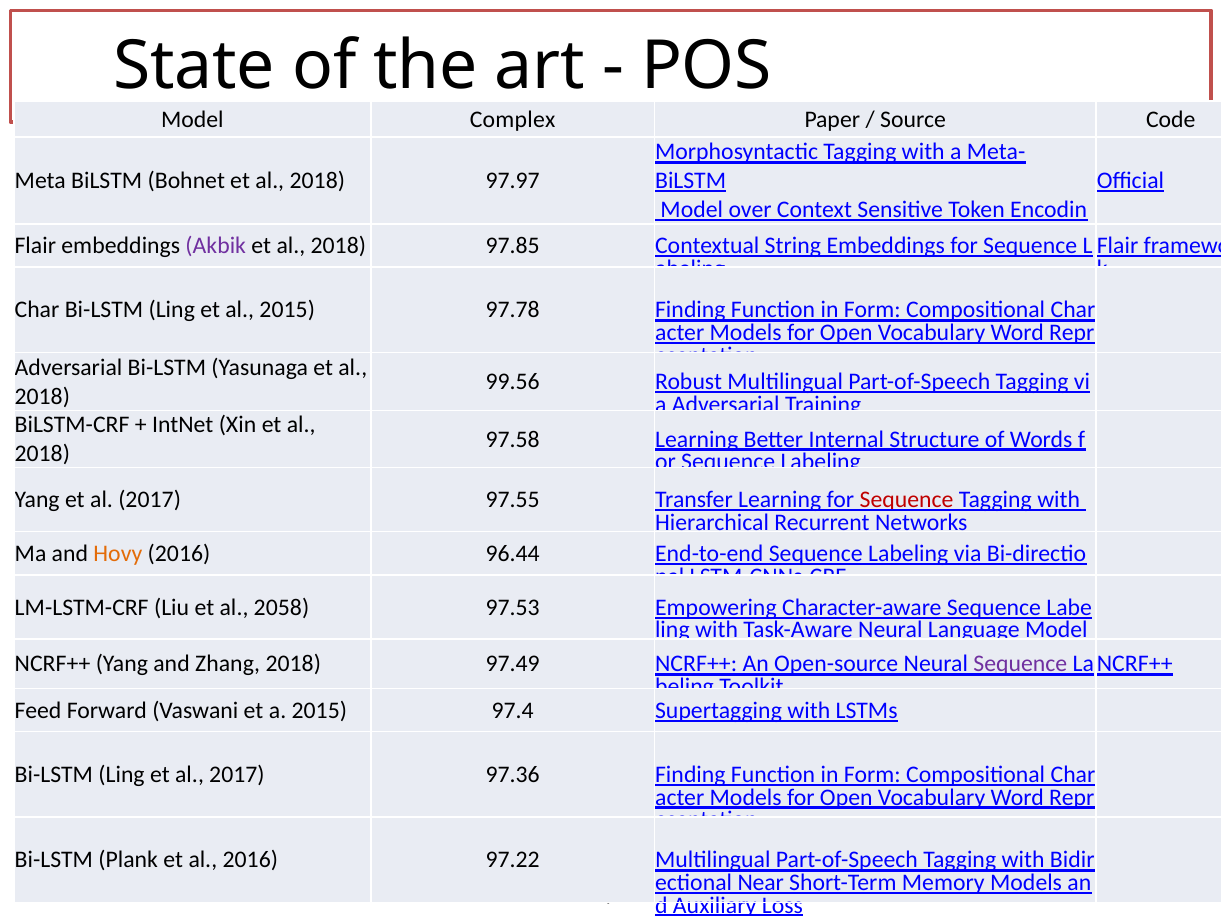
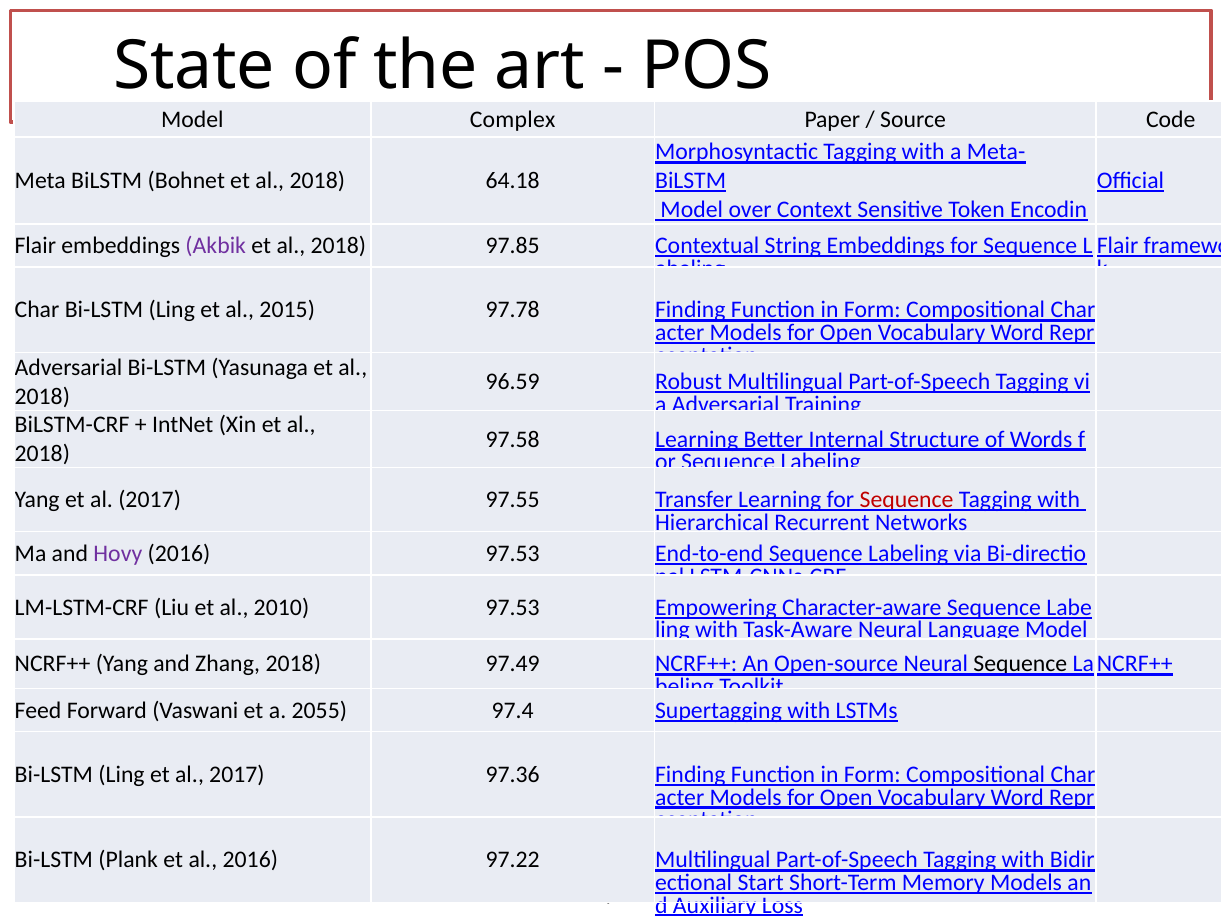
97.97: 97.97 -> 64.18 (513, 181)
99.56: 99.56 -> 96.59 (513, 382)
Hovy colour: orange -> purple (118, 553)
2016 96.44: 96.44 -> 97.53 (513, 553)
2058: 2058 -> 2010 (282, 607)
Sequence colour: purple -> black (1020, 664)
a 2015: 2015 -> 2055 (319, 710)
Near: Near -> Start (761, 882)
